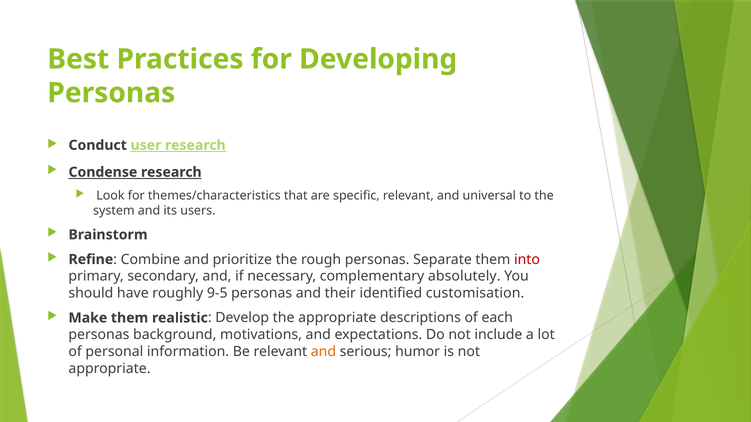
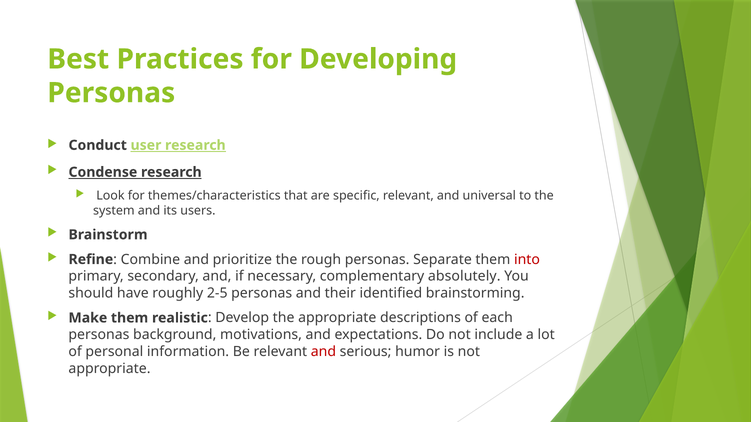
9-5: 9-5 -> 2-5 (217, 293)
customisation: customisation -> brainstorming (475, 293)
and colour: orange -> red (323, 352)
